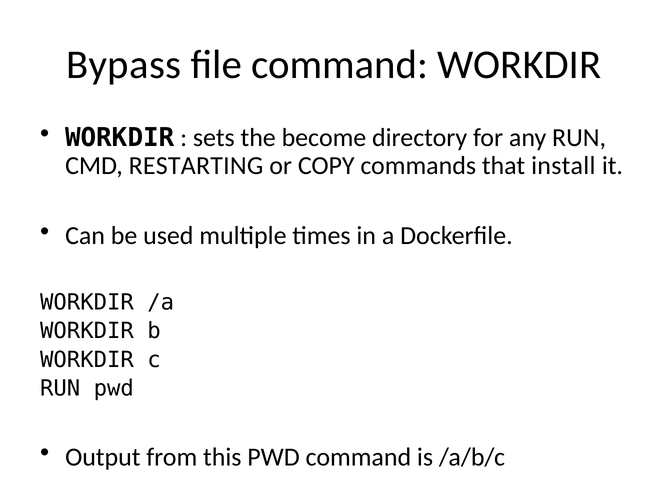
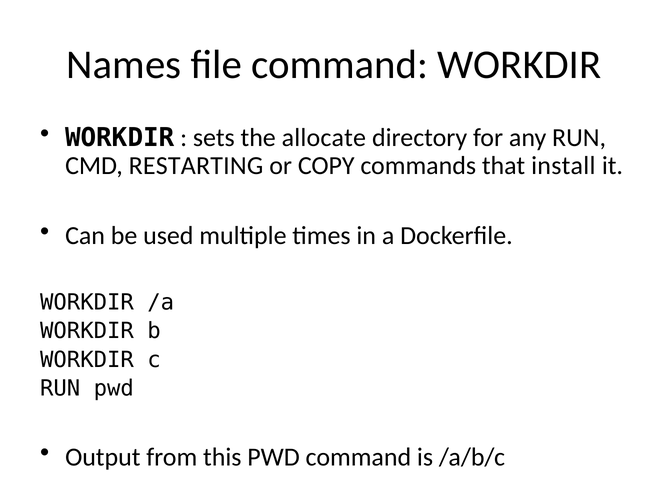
Bypass: Bypass -> Names (124, 65)
become: become -> allocate (324, 138)
